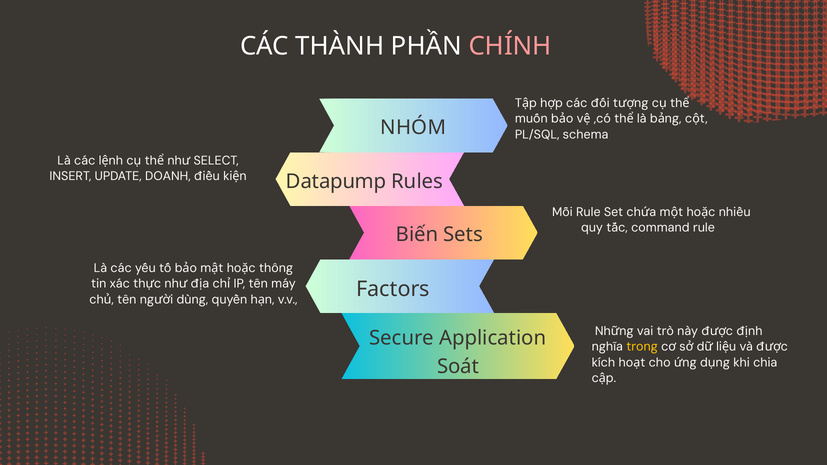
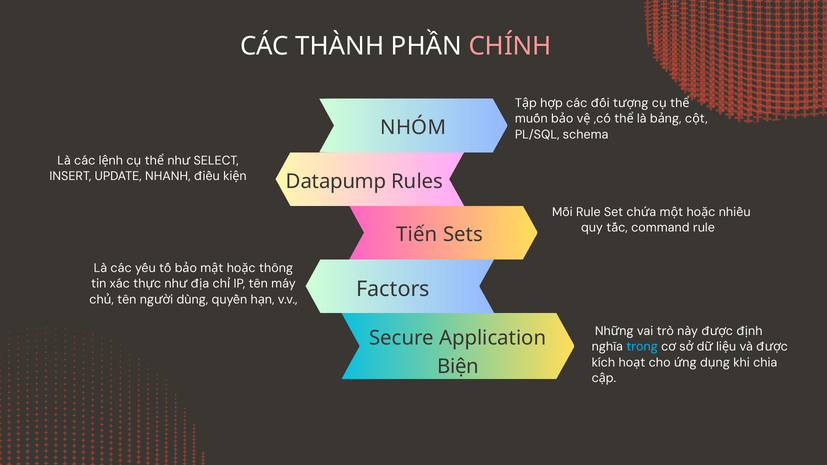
DOANH: DOANH -> NHANH (168, 176)
Biến: Biến -> Tiến (417, 235)
trong colour: yellow -> light blue (642, 347)
Soát: Soát -> Biện (458, 367)
